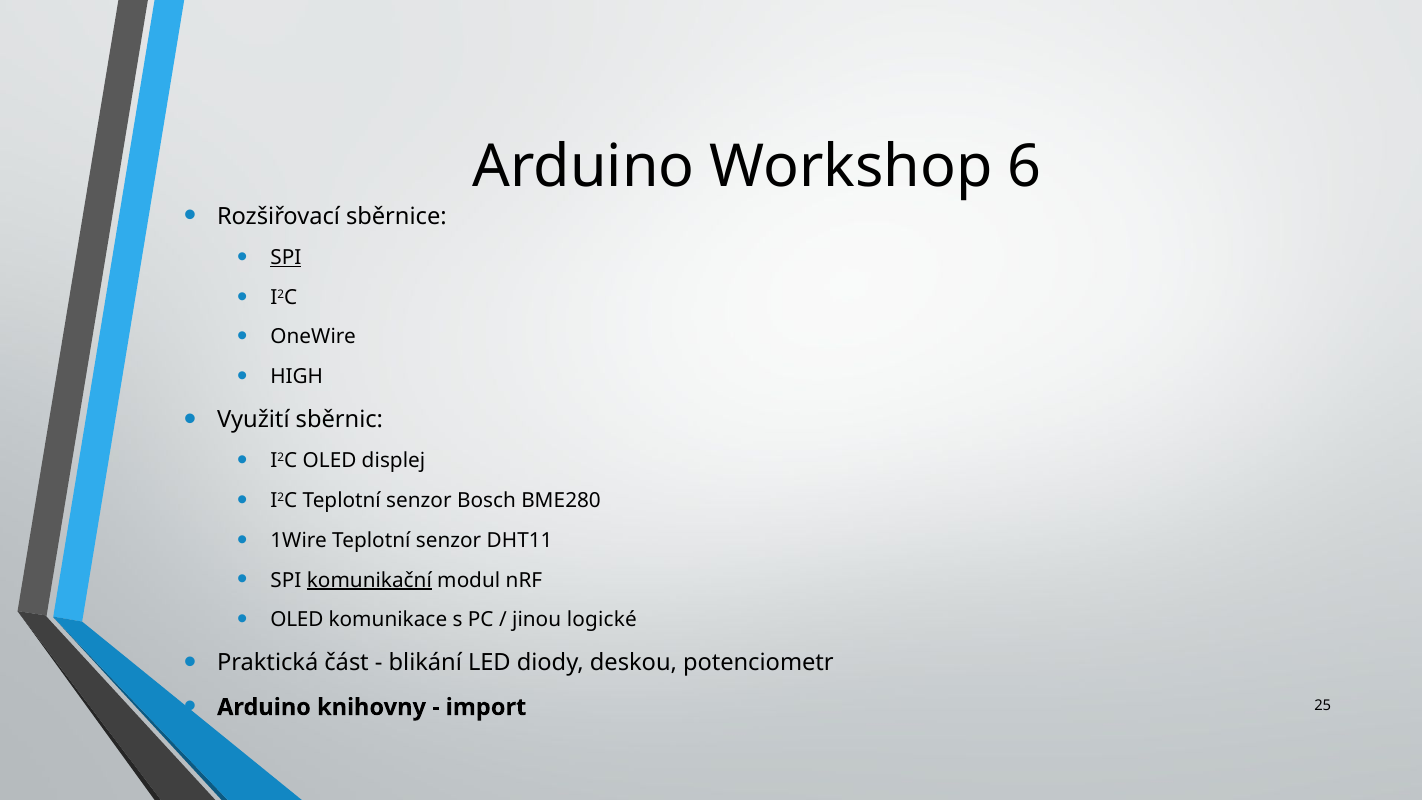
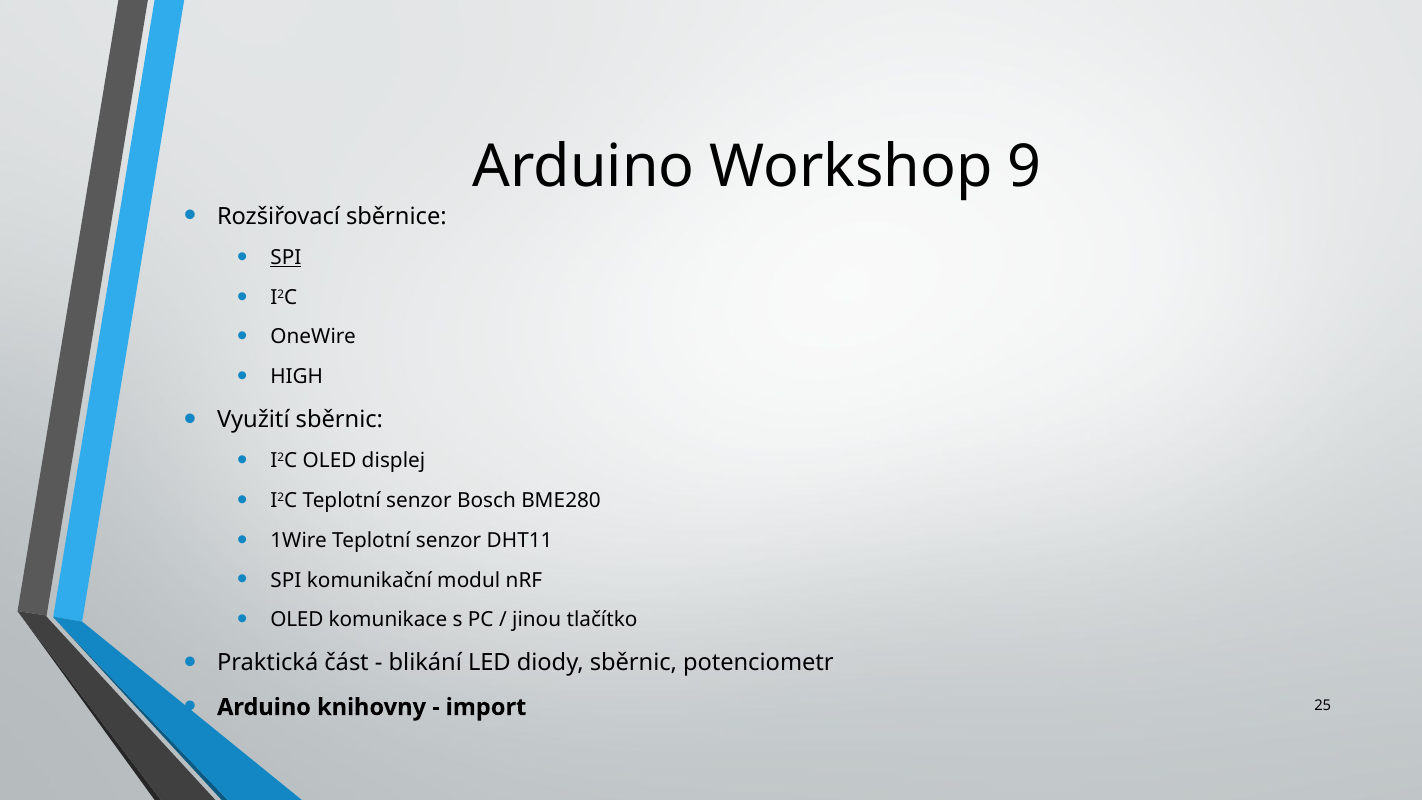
6: 6 -> 9 (1025, 167)
komunikační underline: present -> none (369, 580)
logické: logické -> tlačítko (602, 620)
diody deskou: deskou -> sběrnic (633, 663)
